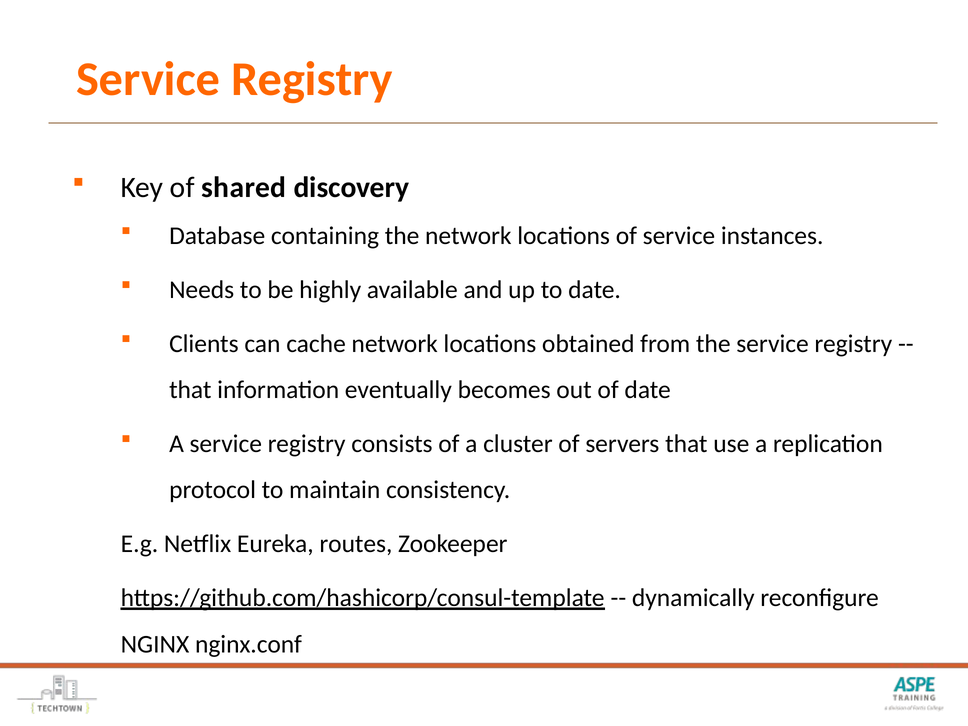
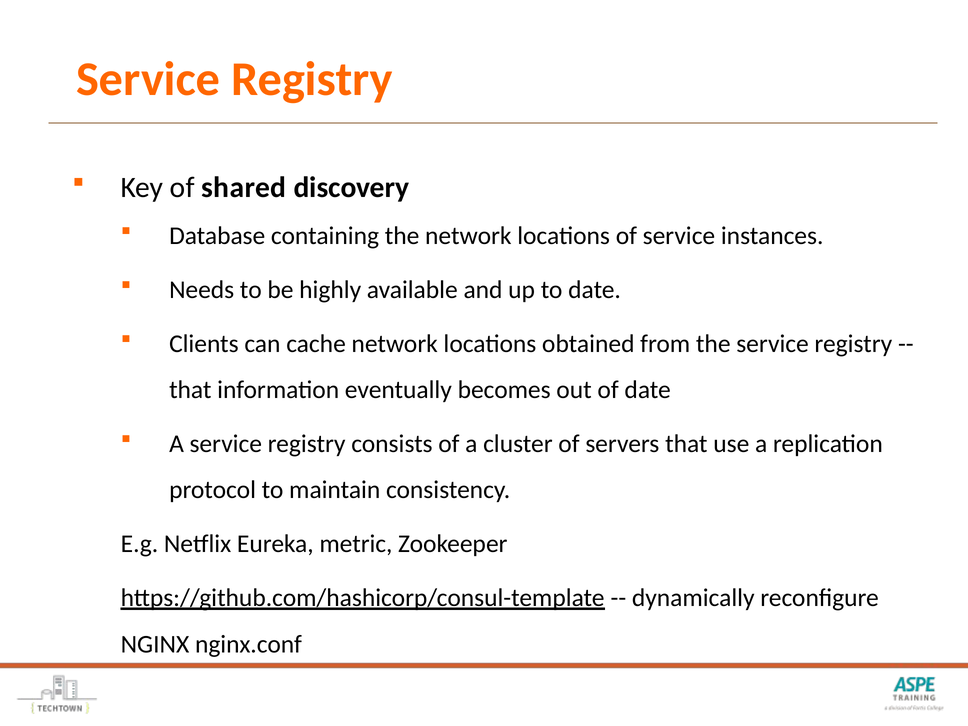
routes: routes -> metric (356, 544)
